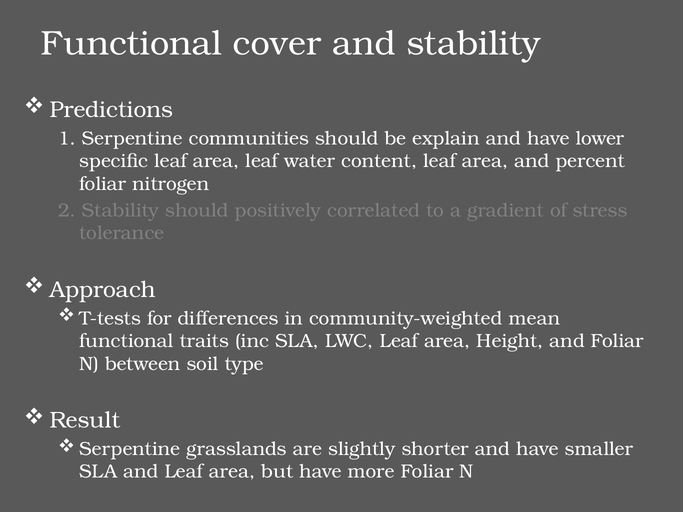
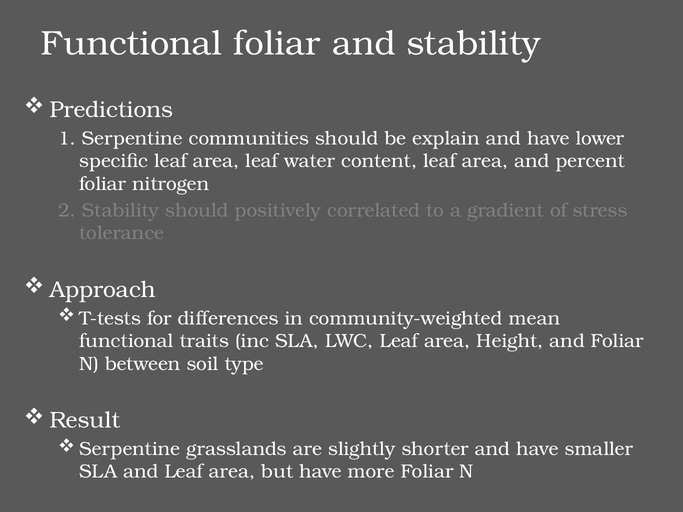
Functional cover: cover -> foliar (277, 43)
